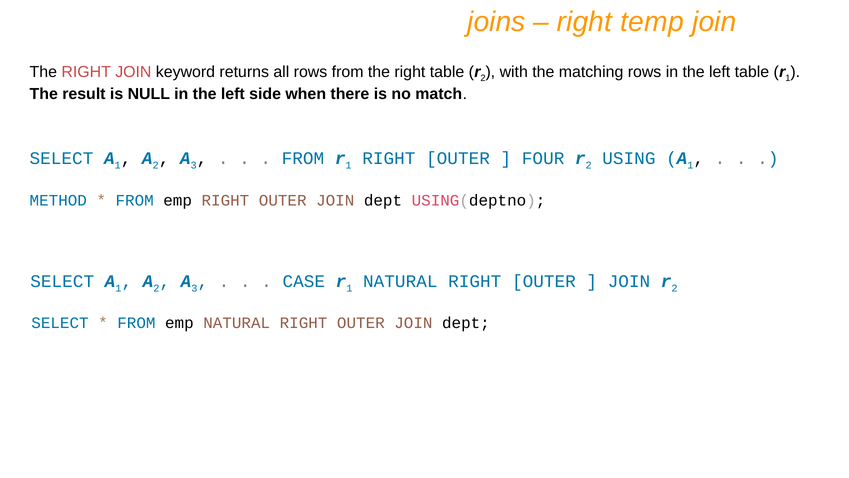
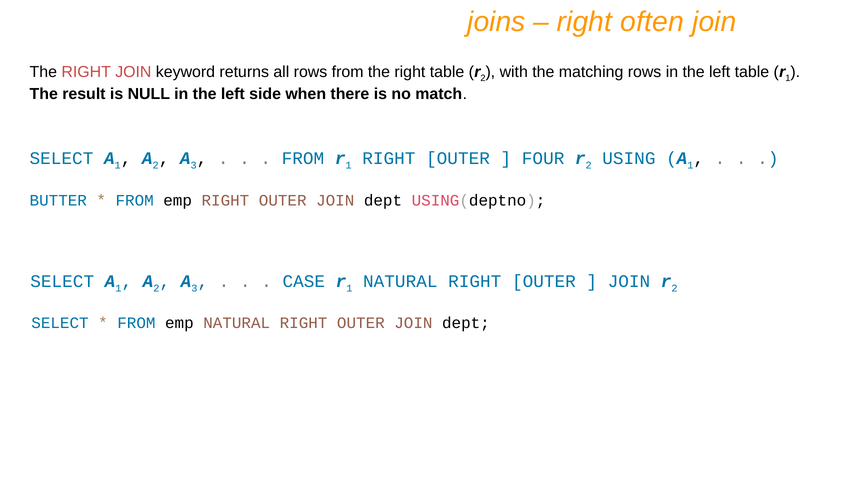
temp: temp -> often (652, 22)
METHOD: METHOD -> BUTTER (58, 200)
